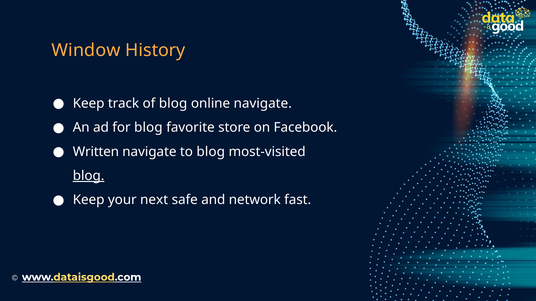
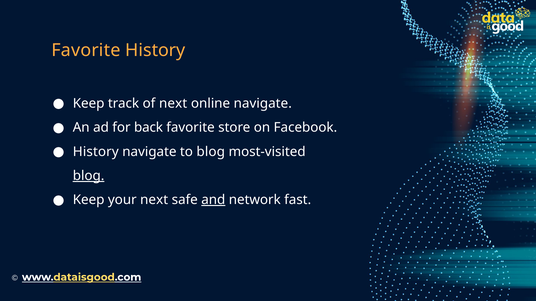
Window: Window -> Favorite (86, 50)
of blog: blog -> next (173, 104)
for blog: blog -> back (149, 128)
Written: Written -> History (96, 152)
and underline: none -> present (213, 200)
